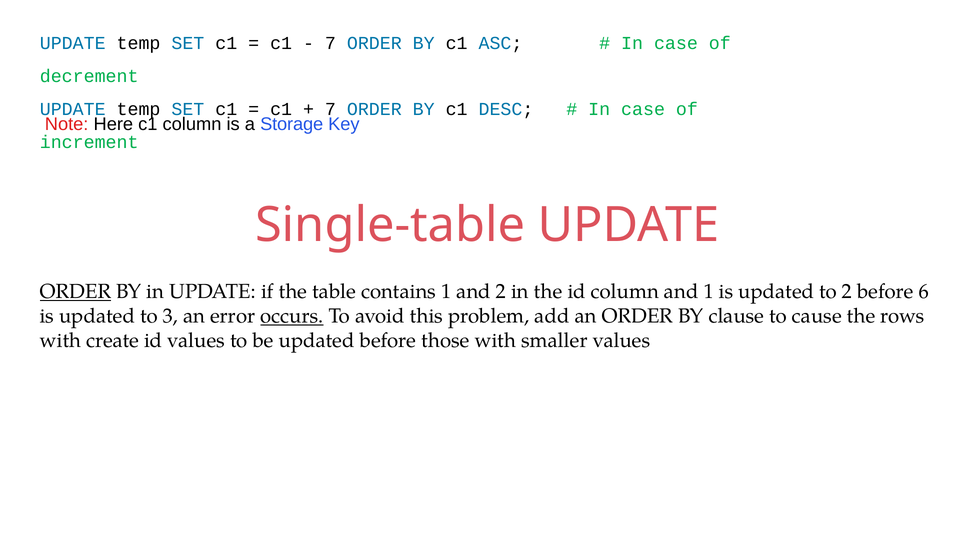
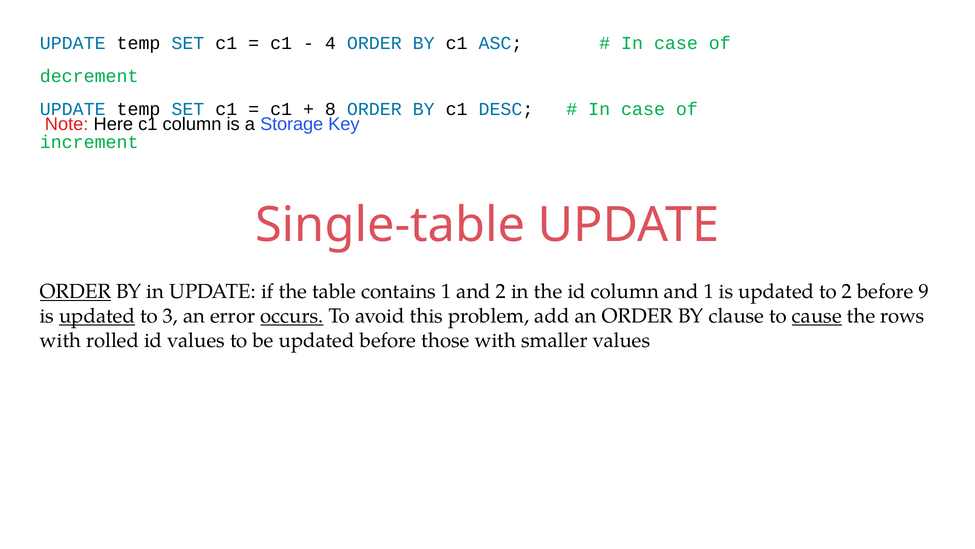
7: 7 -> 4 (330, 43)
7: 7 -> 8 (330, 109)
6: 6 -> 9 (924, 291)
updated underline: none -> present (97, 316)
cause underline: none -> present (817, 316)
create: create -> rolled (113, 340)
